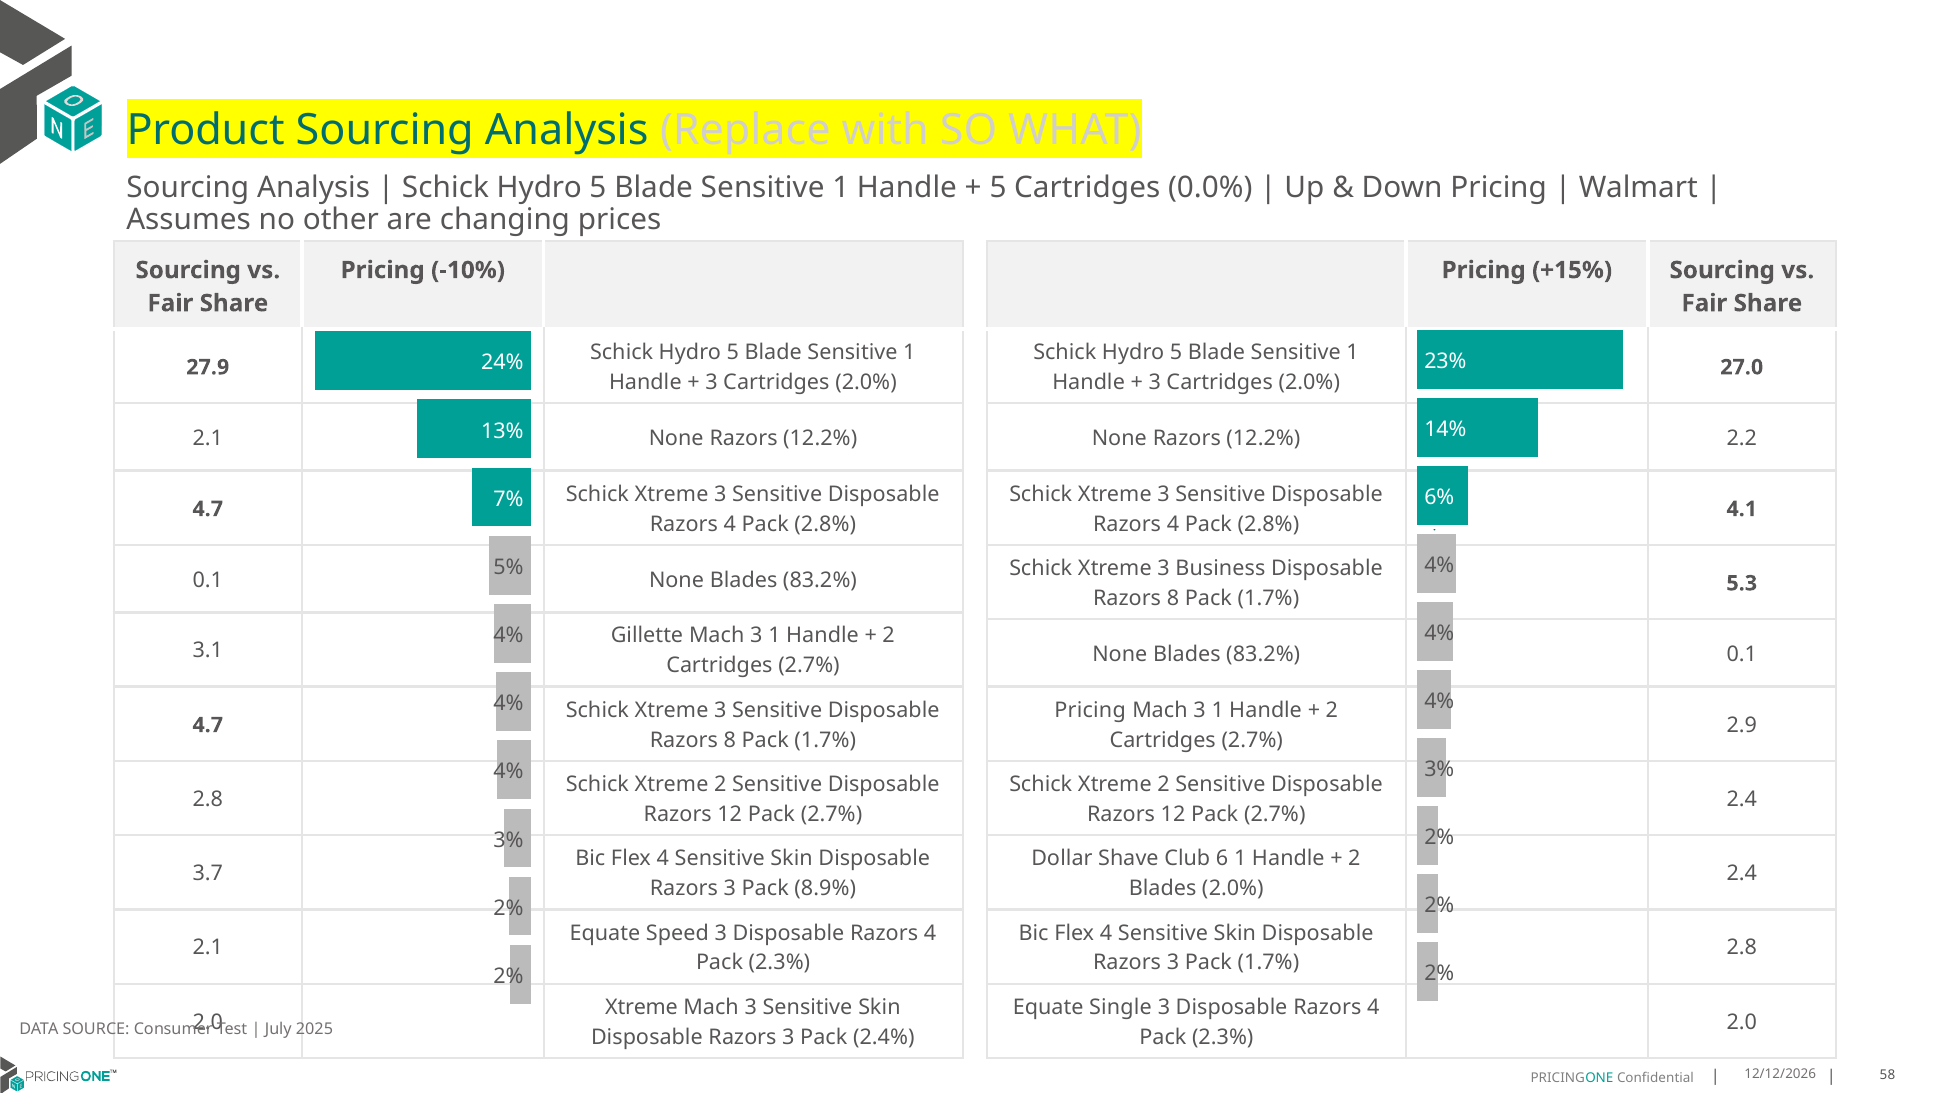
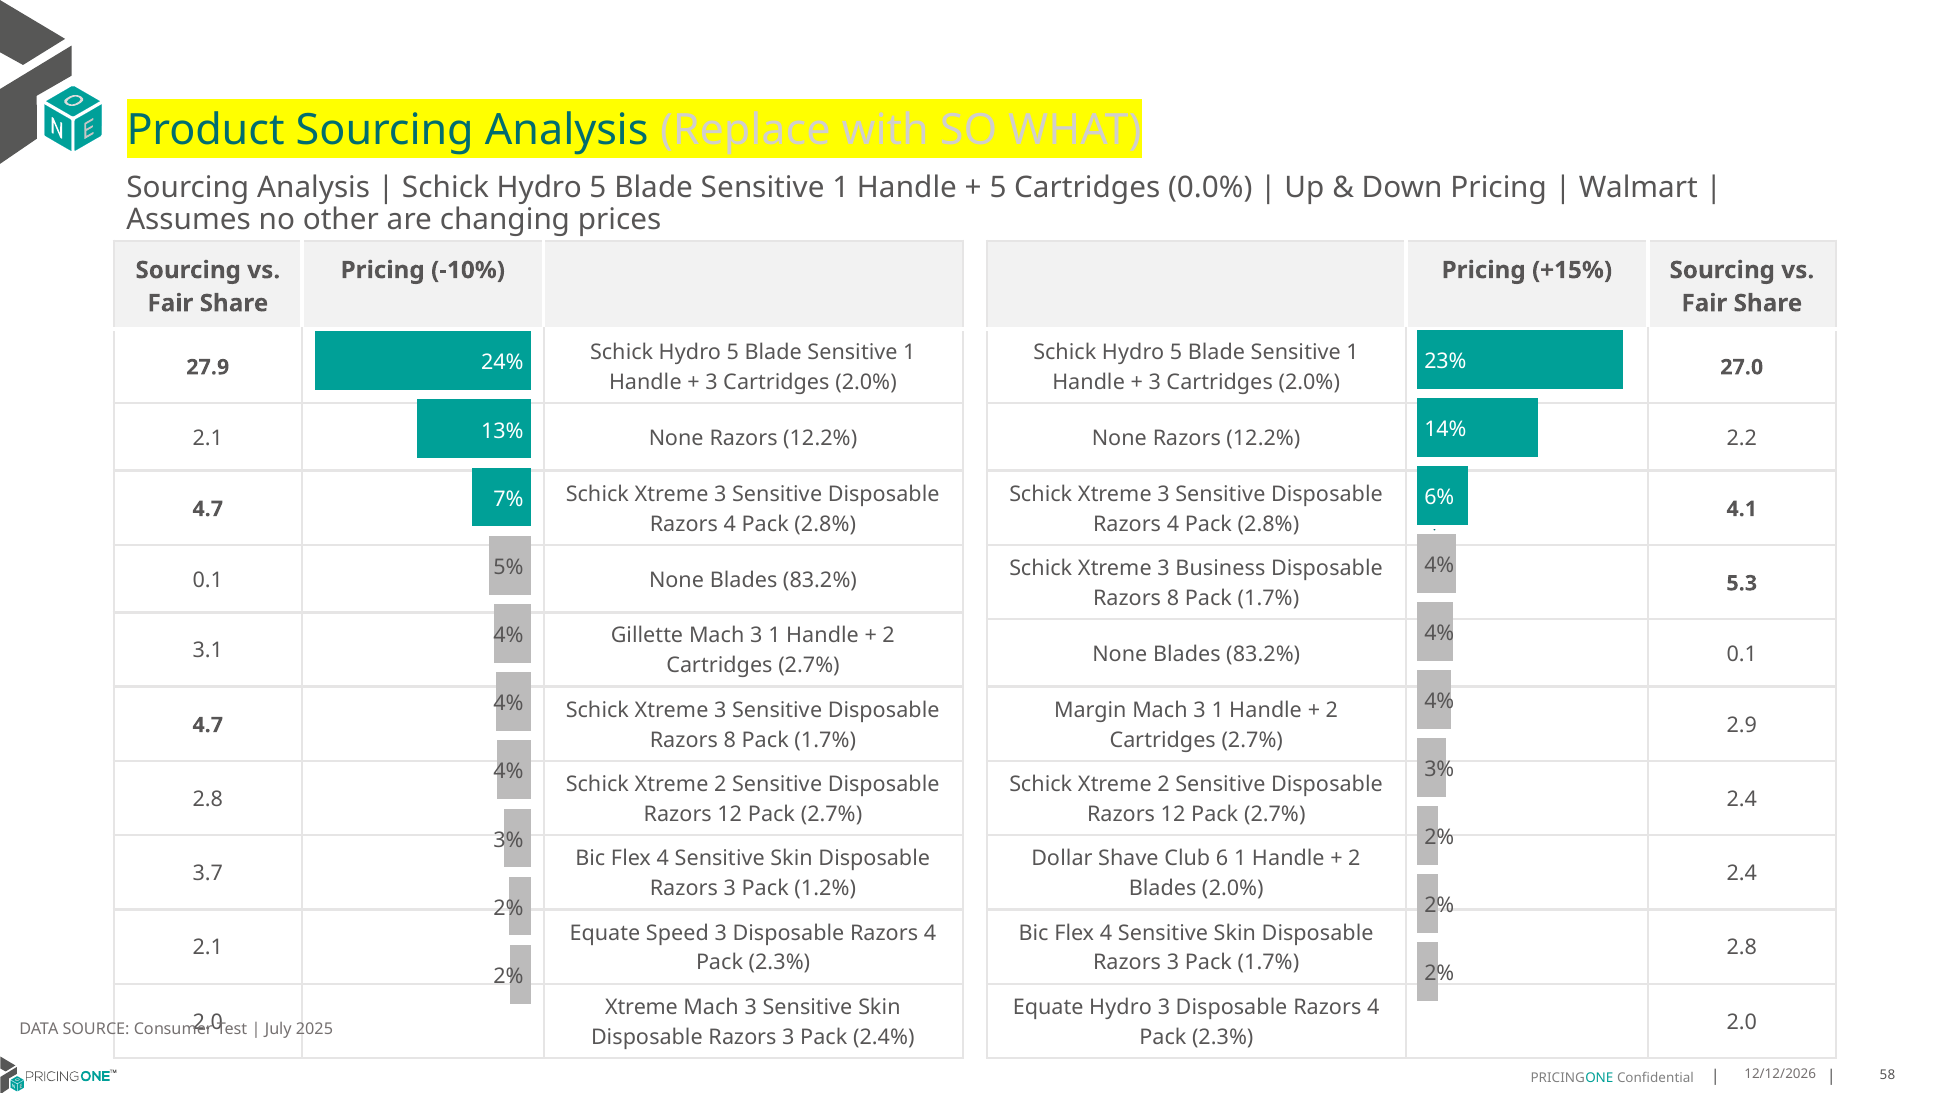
Pricing: Pricing -> Margin (1090, 710)
8.9%: 8.9% -> 1.2% (825, 888)
Equate Single: Single -> Hydro (1121, 1007)
